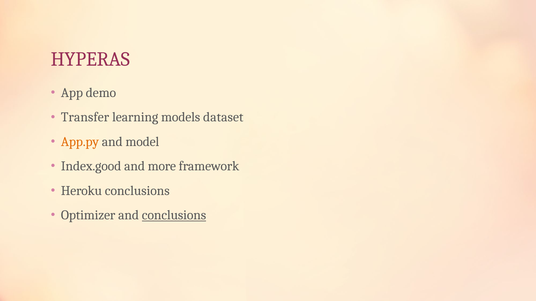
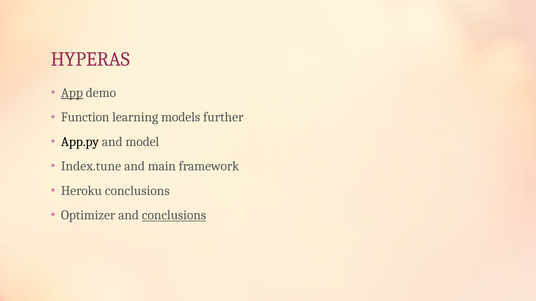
App underline: none -> present (72, 93)
Transfer: Transfer -> Function (85, 117)
dataset: dataset -> further (223, 117)
App.py colour: orange -> black (80, 142)
Index.good: Index.good -> Index.tune (91, 166)
more: more -> main (162, 166)
